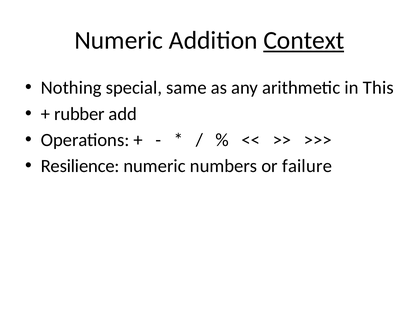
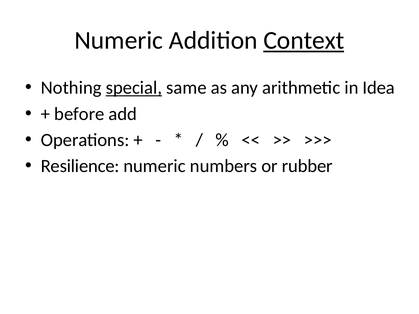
special underline: none -> present (134, 88)
This: This -> Idea (379, 88)
rubber: rubber -> before (79, 114)
failure: failure -> rubber (307, 166)
